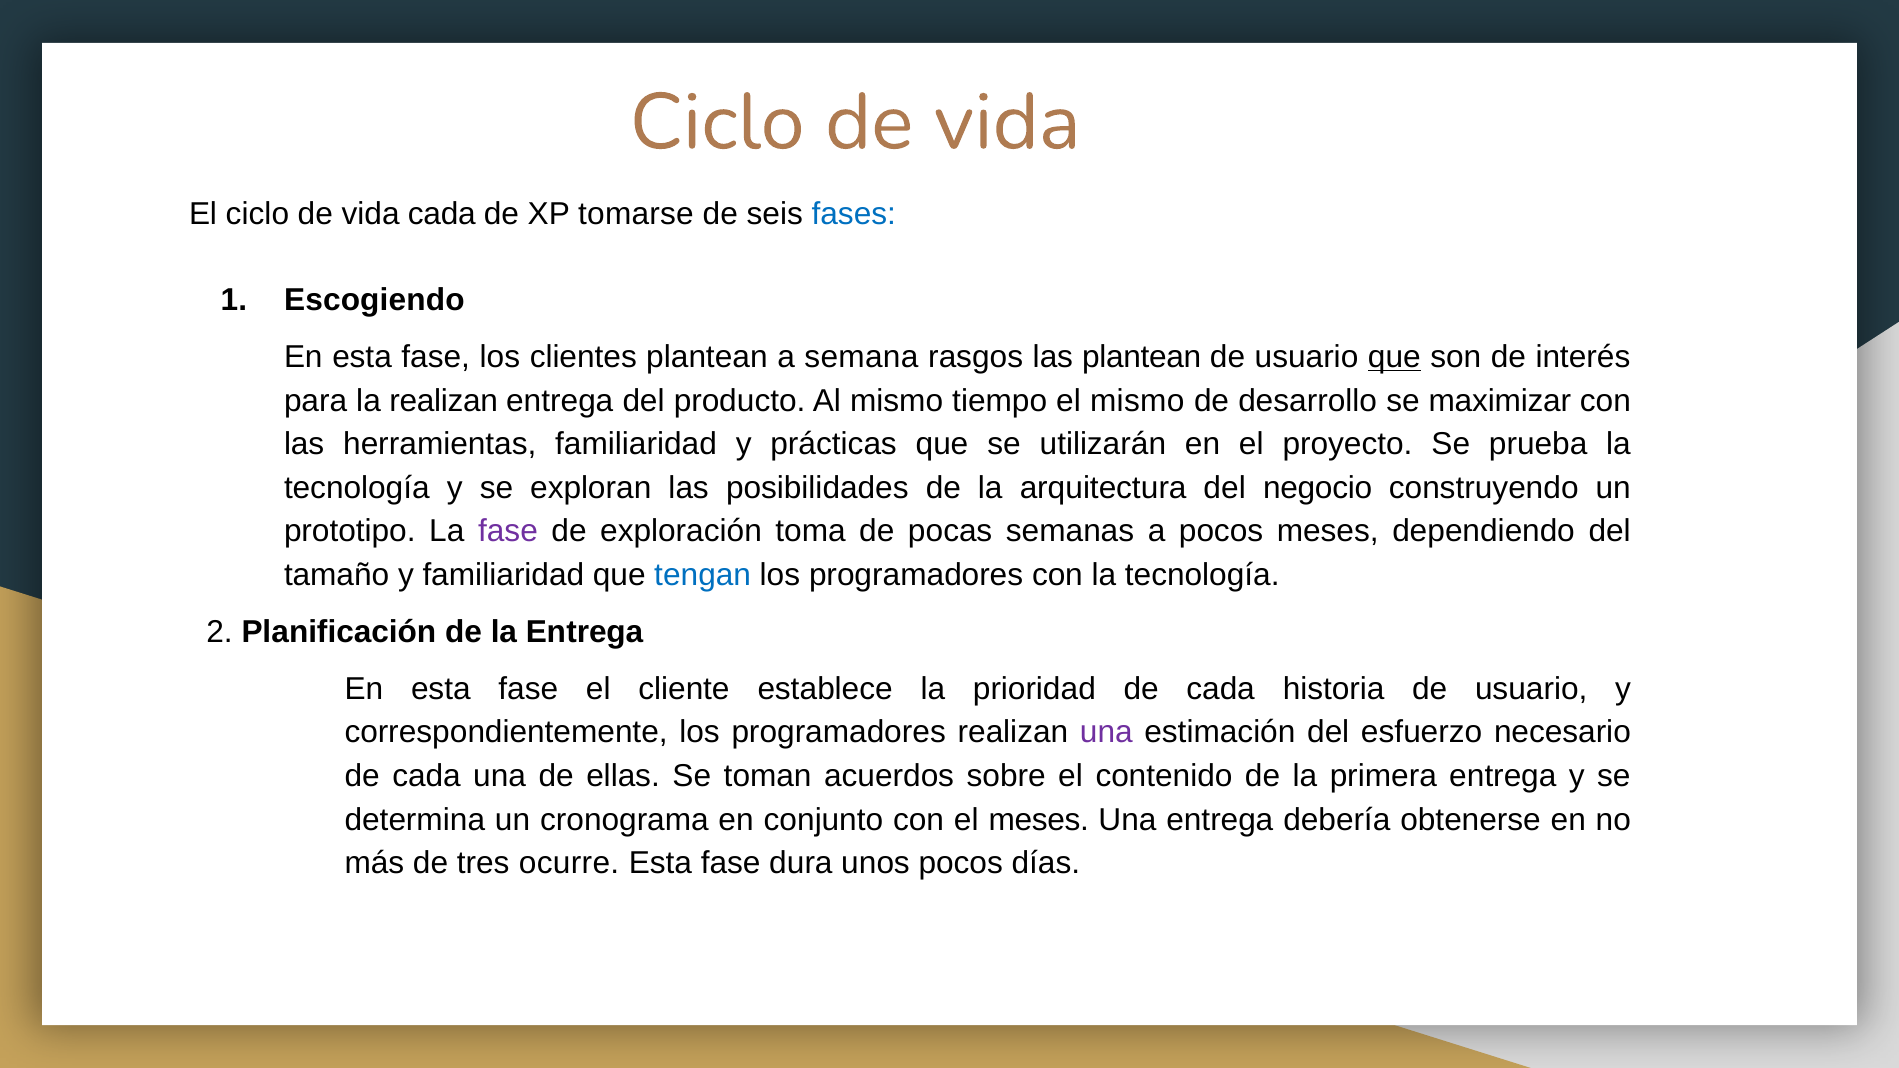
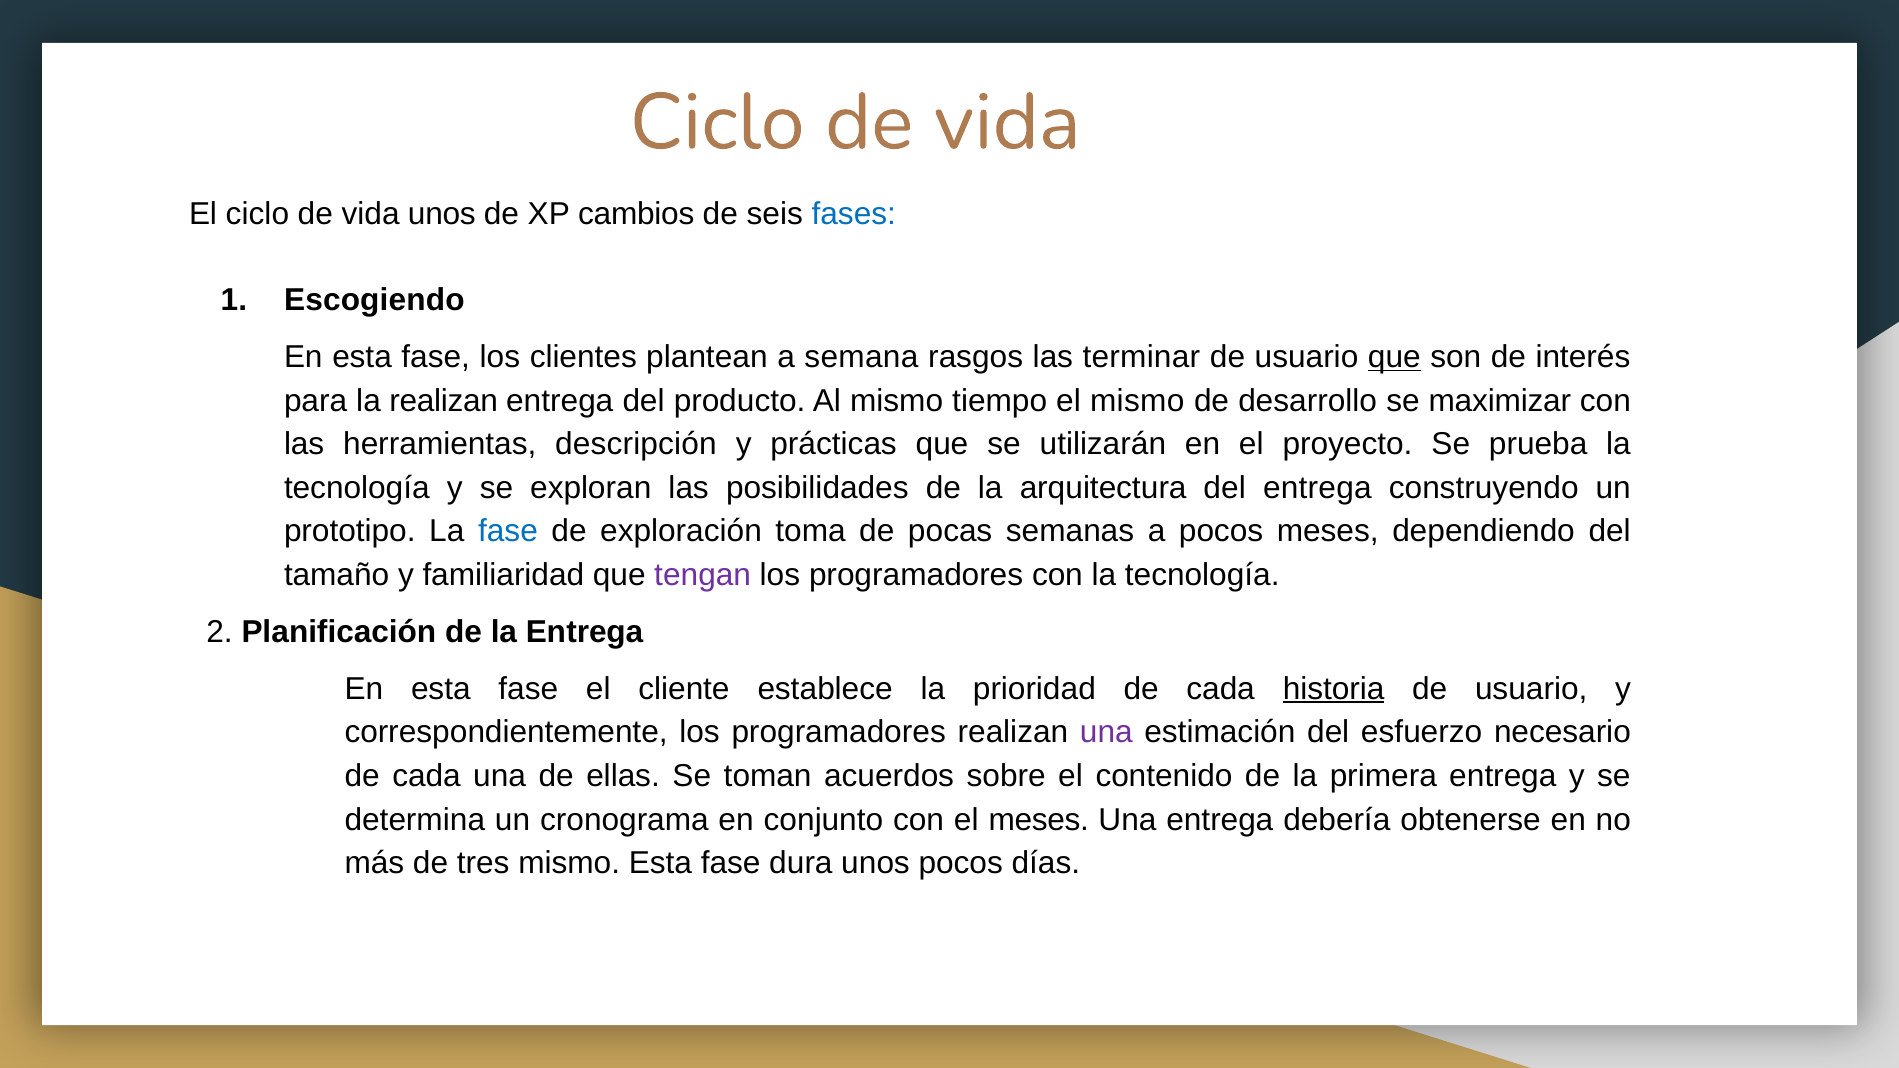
vida cada: cada -> unos (442, 214)
tomarse: tomarse -> cambios (636, 214)
las plantean: plantean -> terminar (1141, 357)
herramientas familiaridad: familiaridad -> descripción (636, 444)
del negocio: negocio -> entrega (1317, 488)
fase colour: purple -> blue (508, 532)
tengan colour: blue -> purple (703, 575)
historia underline: none -> present (1334, 689)
tres ocurre: ocurre -> mismo (569, 864)
